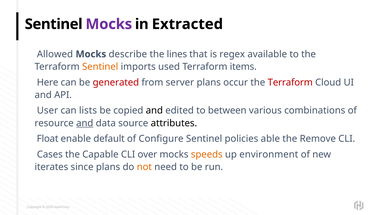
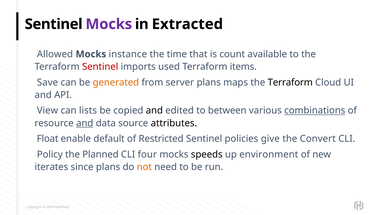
describe: describe -> instance (128, 54)
lines: lines -> time (177, 54)
regex: regex -> count (232, 54)
Sentinel colour: orange -> red (100, 67)
Here: Here -> Save (47, 82)
generated colour: red -> orange (116, 82)
occur: occur -> maps (236, 82)
Terraform colour: red -> black (290, 82)
User: User -> View (48, 111)
combinations underline: none -> present (315, 111)
Configure: Configure -> Restricted (161, 139)
able: able -> give (270, 139)
Remove: Remove -> Convert (318, 139)
Cases: Cases -> Policy (50, 154)
Capable: Capable -> Planned (100, 154)
over: over -> four (147, 154)
speeds colour: orange -> black (207, 154)
